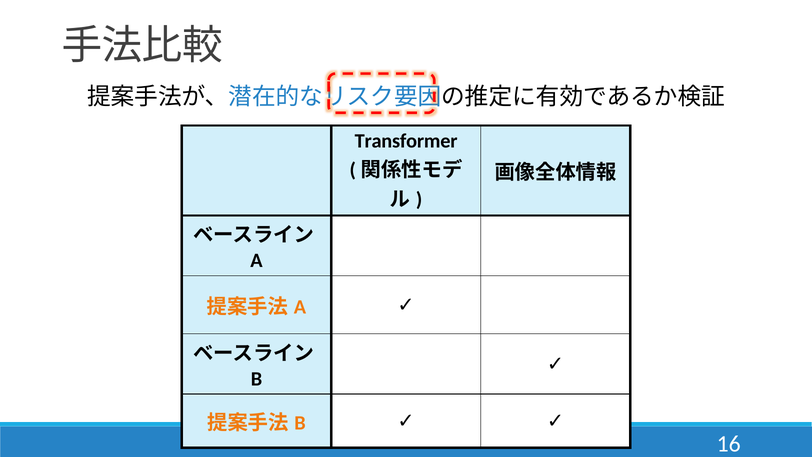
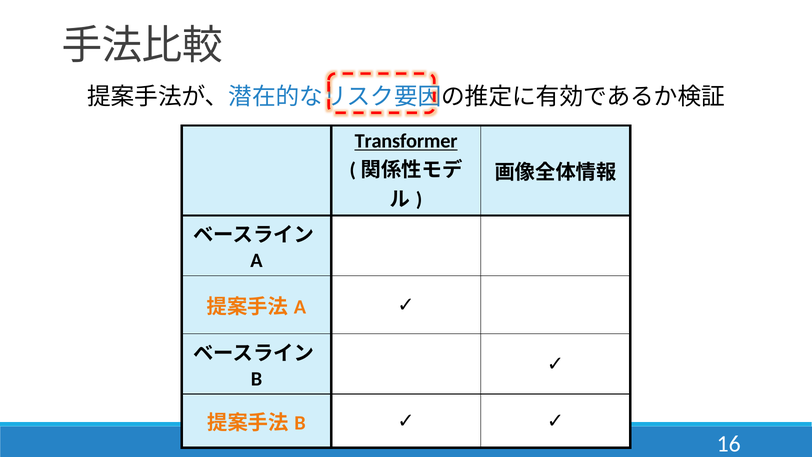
Transformer underline: none -> present (406, 141)
